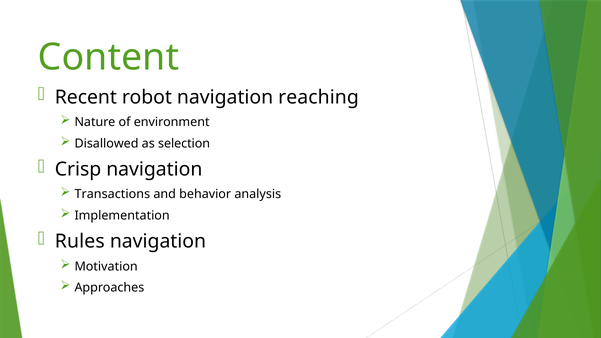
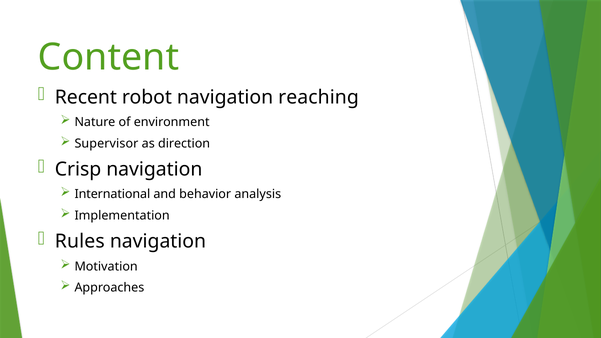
Disallowed: Disallowed -> Supervisor (106, 143)
selection: selection -> direction (184, 143)
Transactions: Transactions -> International (112, 194)
